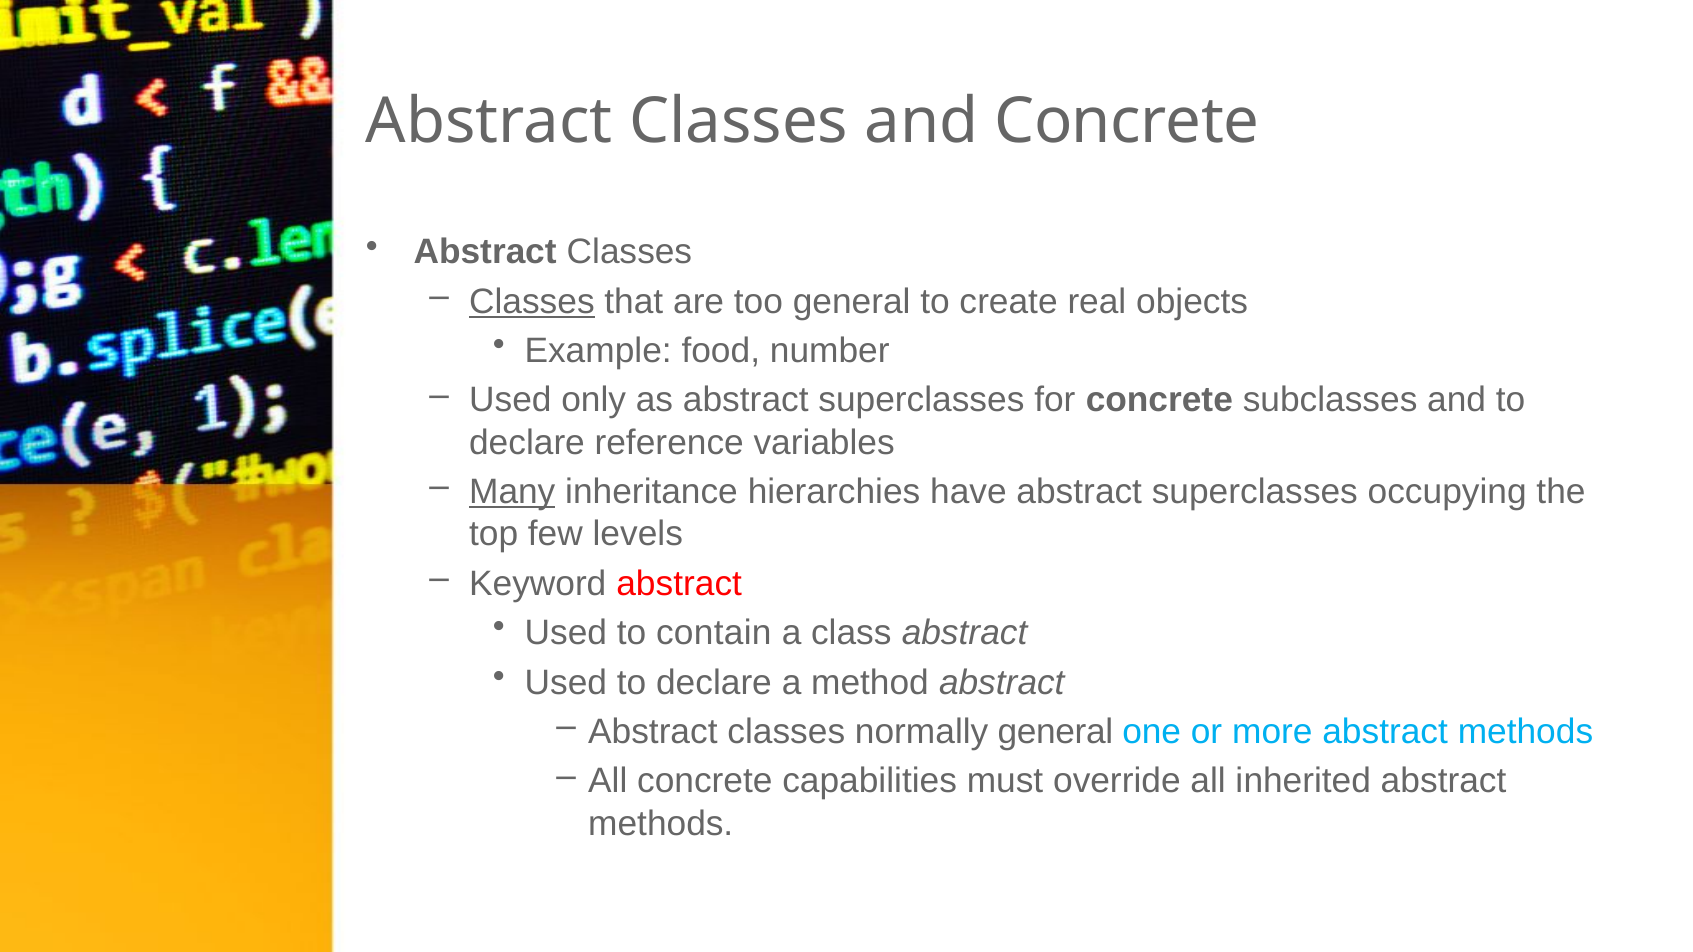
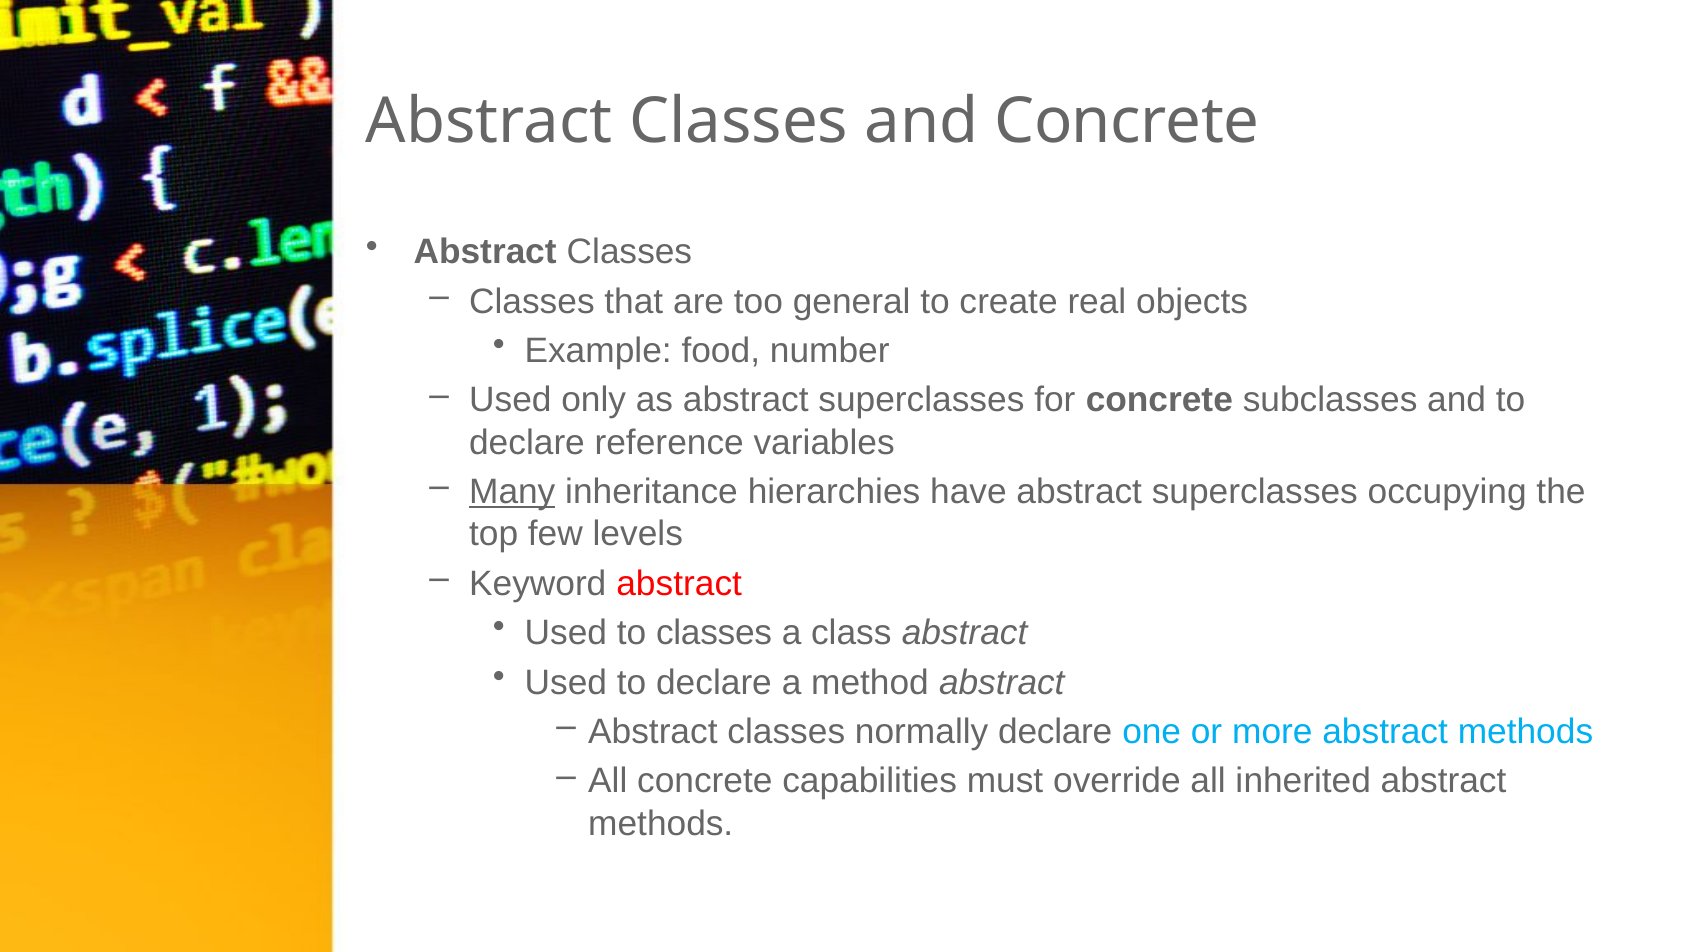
Classes underline: present -> none (532, 302)
to contain: contain -> classes (714, 633)
normally general: general -> declare (1055, 732)
